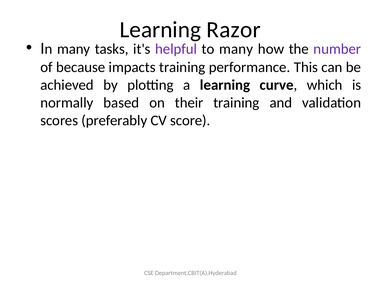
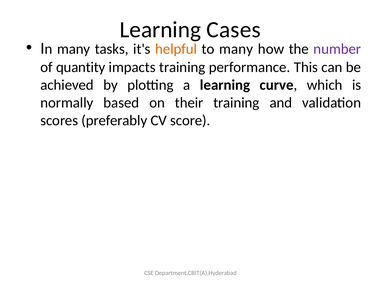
Razor: Razor -> Cases (234, 30)
helpful colour: purple -> orange (176, 49)
because: because -> quantity (81, 67)
